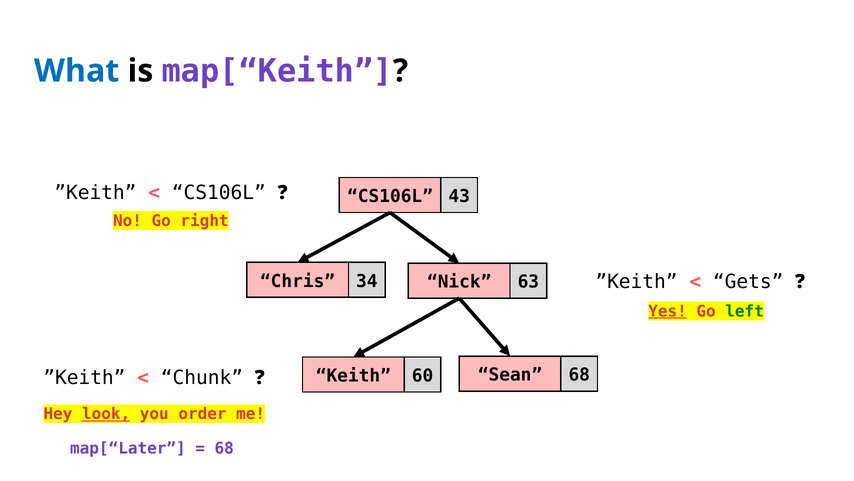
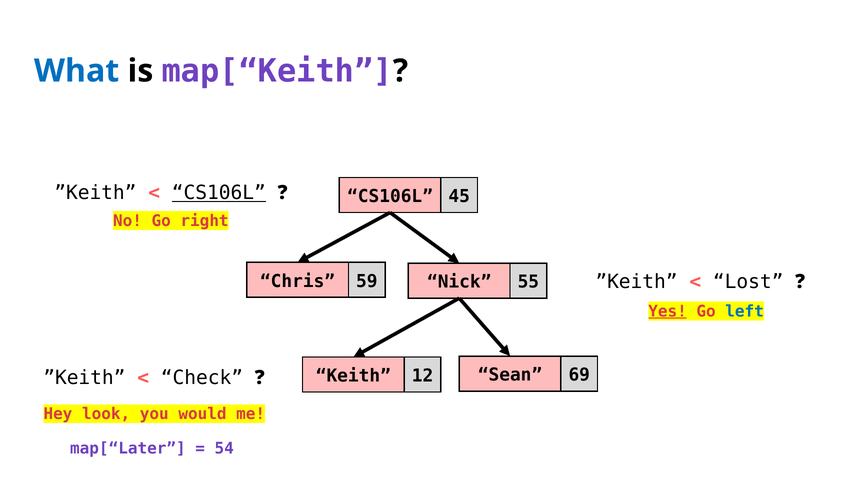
CS106L underline: none -> present (219, 193)
43: 43 -> 45 (459, 196)
34: 34 -> 59 (367, 281)
63: 63 -> 55 (528, 282)
Gets: Gets -> Lost (748, 282)
left colour: green -> blue (745, 311)
60: 60 -> 12 (423, 375)
Sean 68: 68 -> 69 (579, 374)
Chunk: Chunk -> Check (202, 377)
look underline: present -> none (106, 414)
order: order -> would (202, 414)
68: 68 -> 54 (224, 448)
